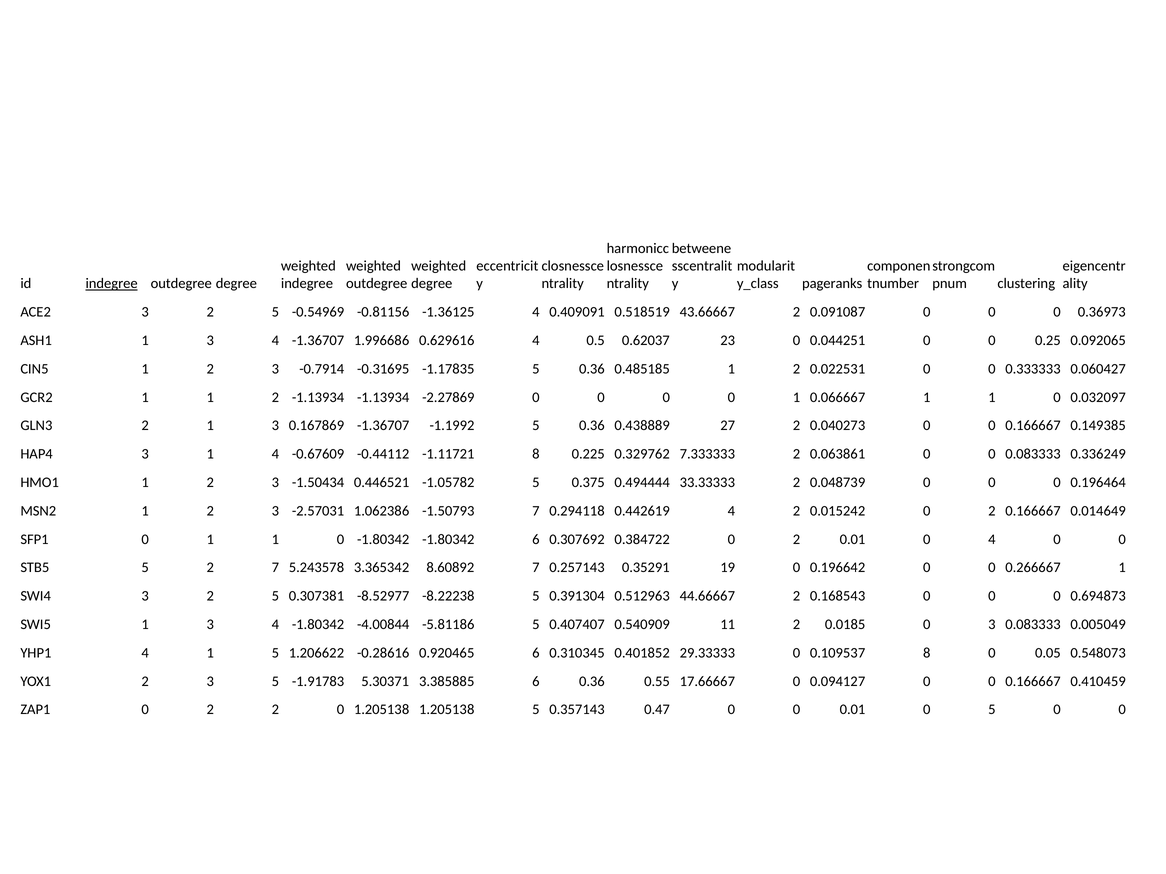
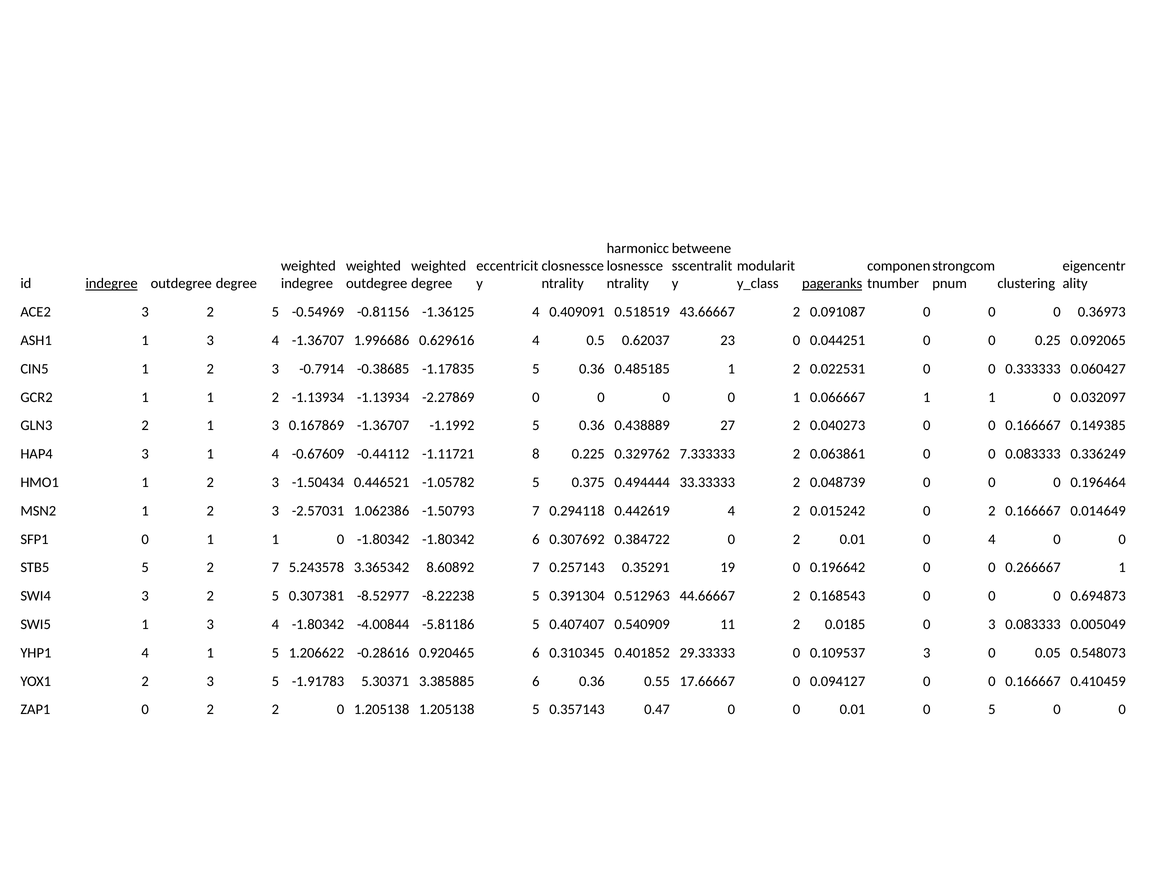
pageranks underline: none -> present (832, 284)
-0.31695: -0.31695 -> -0.38685 (383, 369)
0.109537 8: 8 -> 3 (927, 653)
